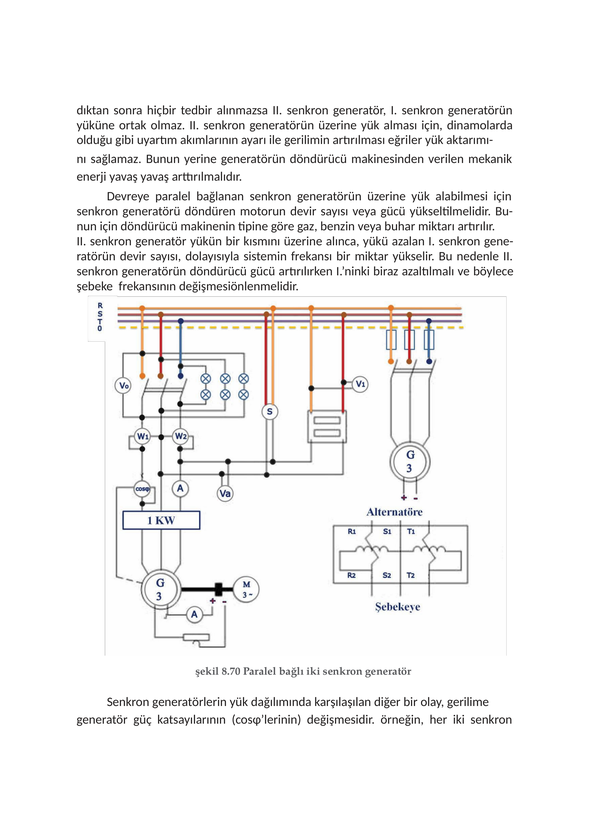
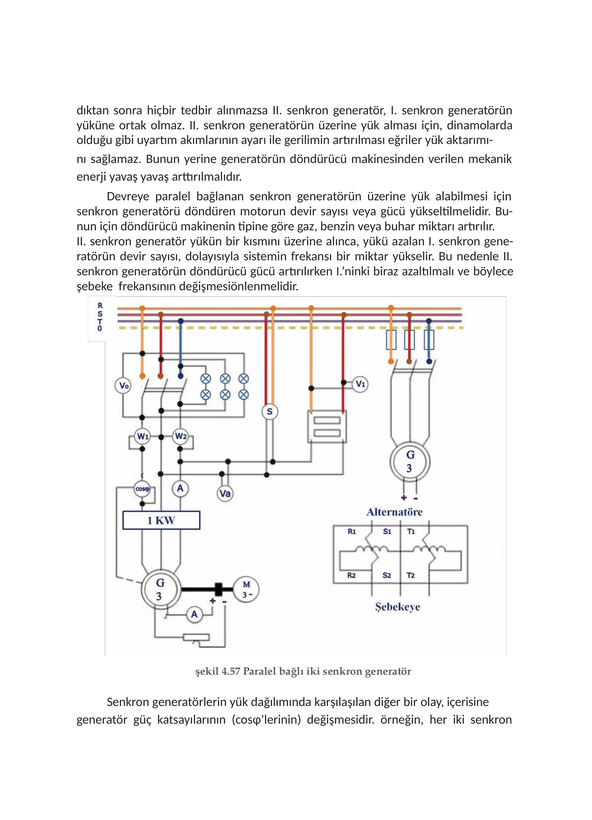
8.70: 8.70 -> 4.57 (231, 671)
gerilime: gerilime -> içerisine (468, 702)
